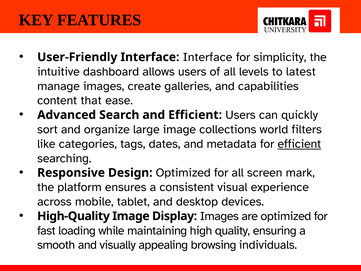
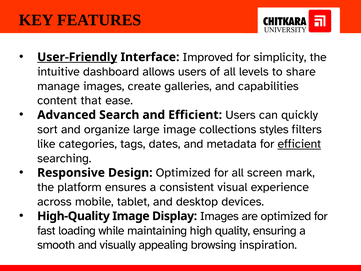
User-Friendly underline: none -> present (77, 57)
Interface Interface: Interface -> Improved (208, 57)
latest: latest -> share (301, 72)
world: world -> styles (274, 129)
individuals: individuals -> inspiration (268, 245)
